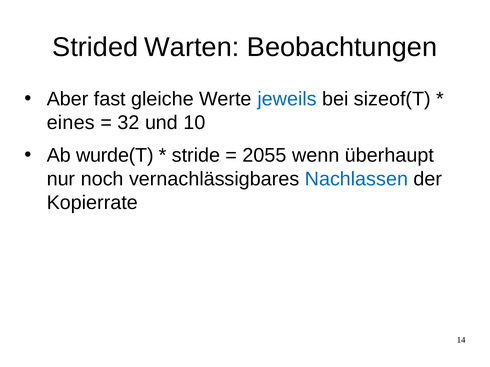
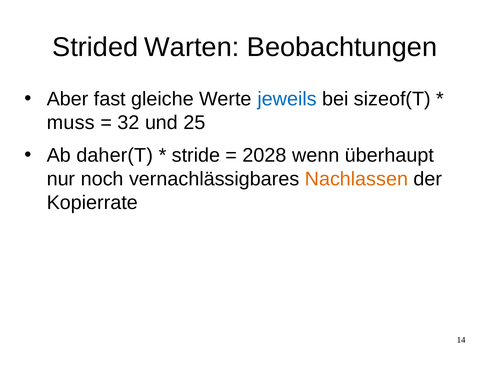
eines: eines -> muss (71, 123)
10: 10 -> 25 (194, 123)
wurde(T: wurde(T -> daher(T (115, 155)
2055: 2055 -> 2028 (265, 155)
Nachlassen colour: blue -> orange (356, 179)
